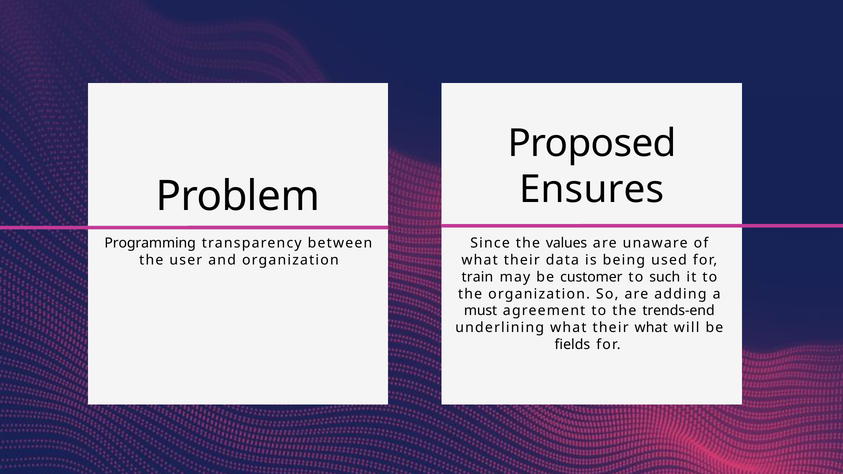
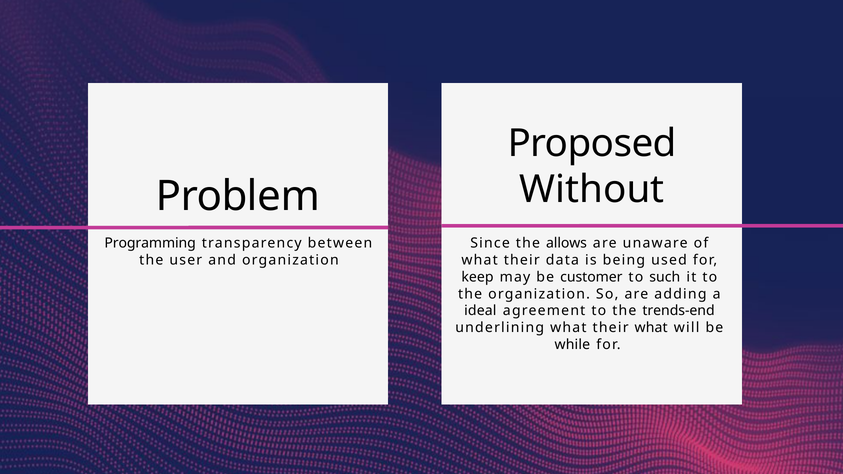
Ensures: Ensures -> Without (592, 190)
values: values -> allows (567, 243)
train: train -> keep (477, 277)
must: must -> ideal (480, 311)
fields: fields -> while (572, 345)
